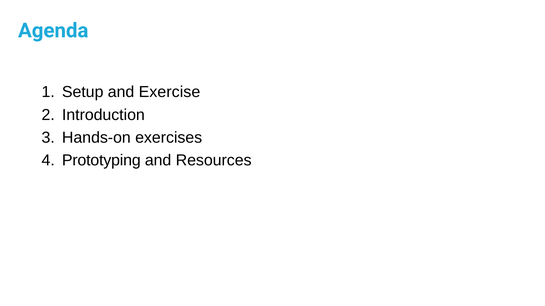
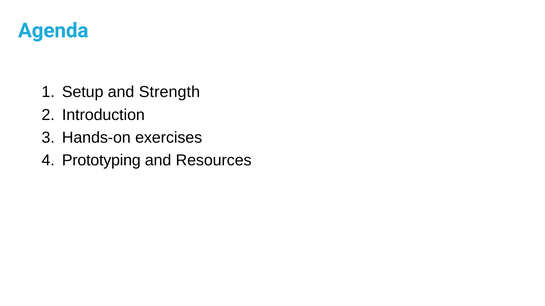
Exercise: Exercise -> Strength (169, 92)
